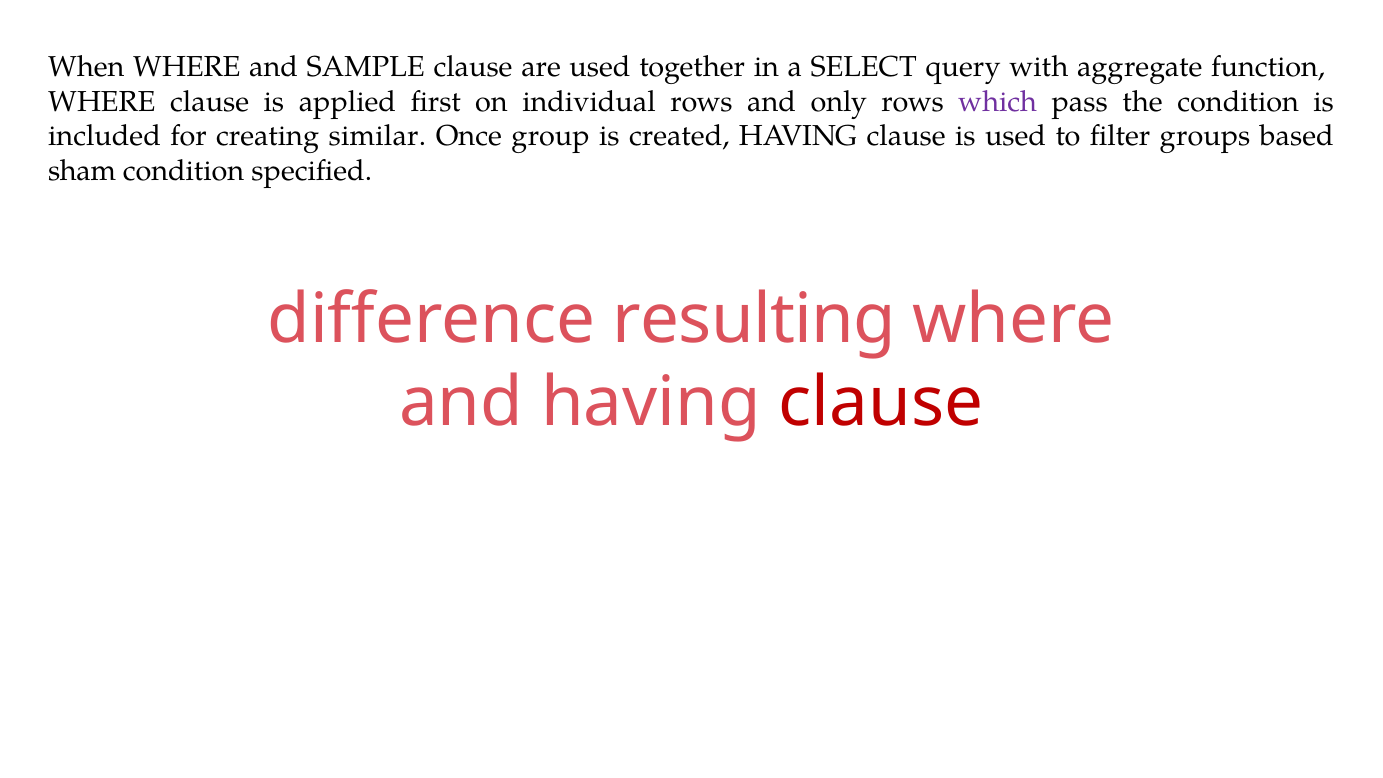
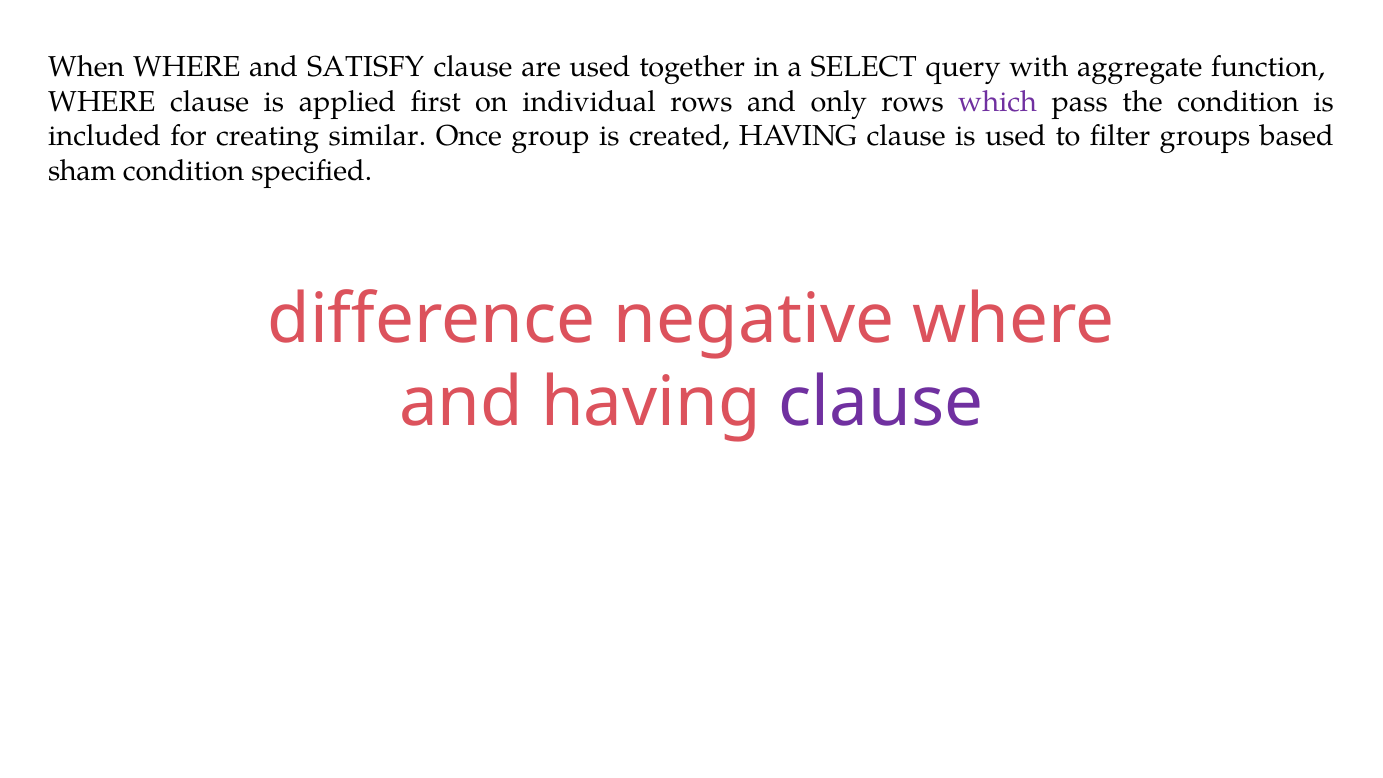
SAMPLE: SAMPLE -> SATISFY (366, 67)
resulting: resulting -> negative (754, 319)
clause colour: red -> purple (881, 402)
